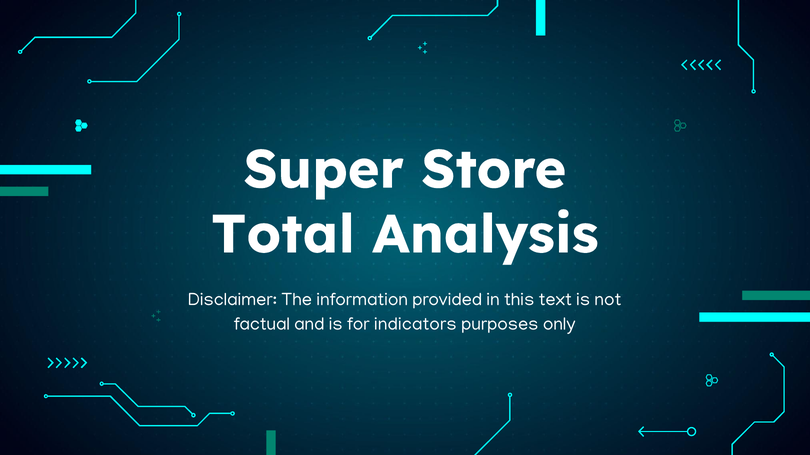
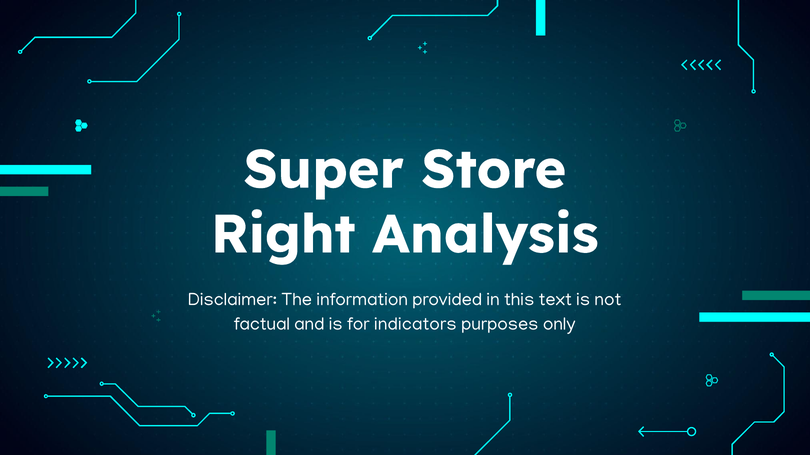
Total: Total -> Right (283, 235)
